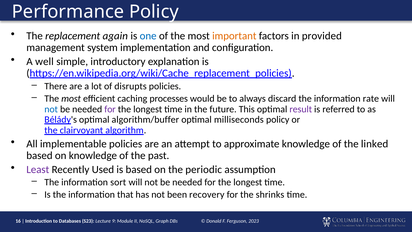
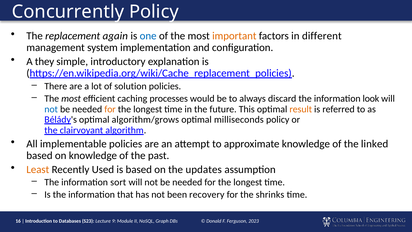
Performance: Performance -> Concurrently (68, 12)
provided: provided -> different (322, 36)
well: well -> they (45, 61)
disrupts: disrupts -> solution (131, 86)
rate: rate -> look (371, 99)
for colour: purple -> orange (110, 109)
result colour: purple -> orange (301, 109)
algorithm/buffer: algorithm/buffer -> algorithm/grows (145, 120)
Least colour: purple -> orange (38, 169)
periodic: periodic -> updates (204, 169)
